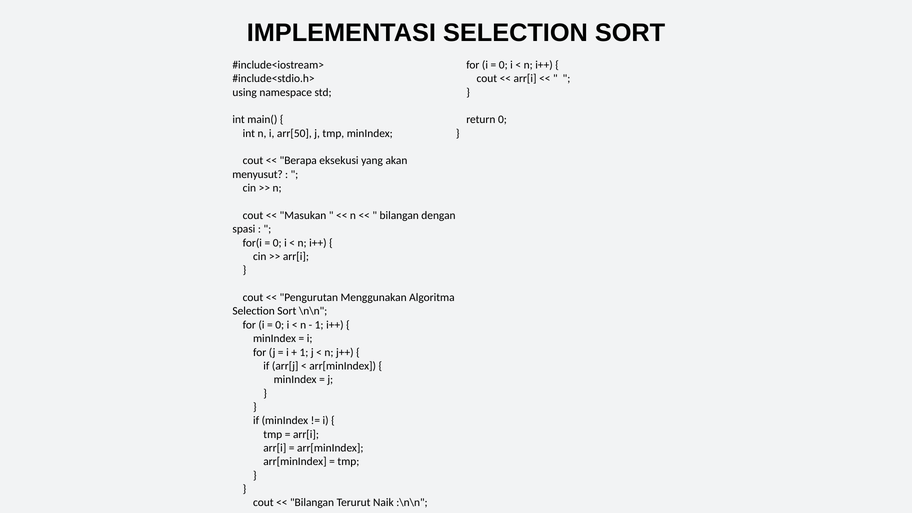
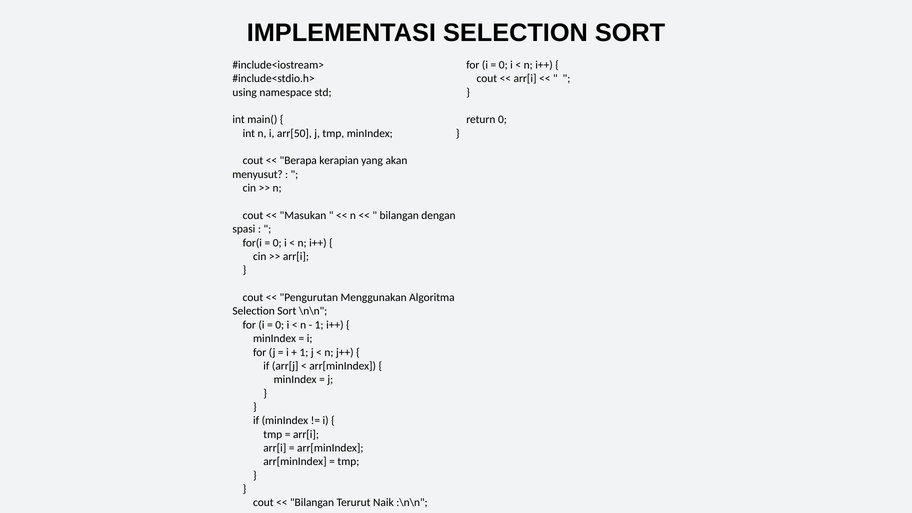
eksekusi: eksekusi -> kerapian (339, 161)
